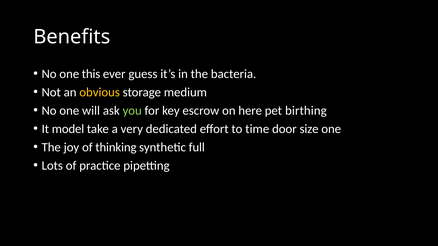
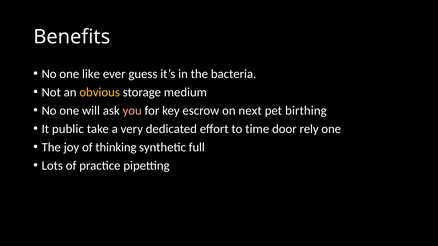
this: this -> like (91, 74)
you colour: light green -> pink (132, 111)
here: here -> next (250, 111)
model: model -> public (68, 129)
size: size -> rely (309, 129)
